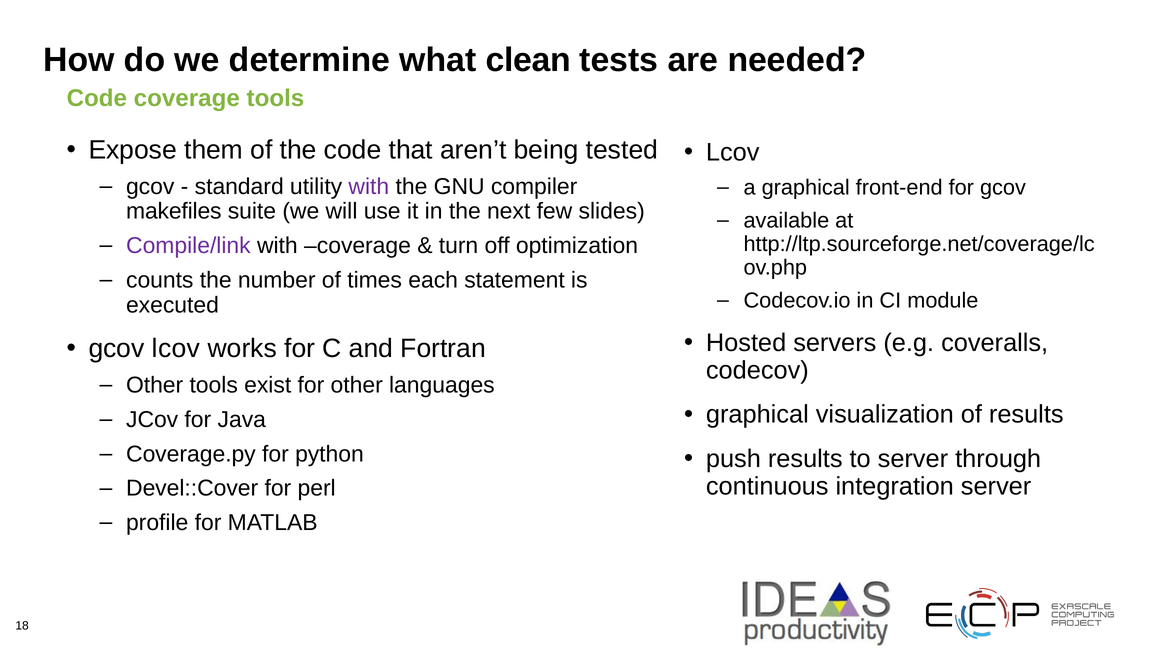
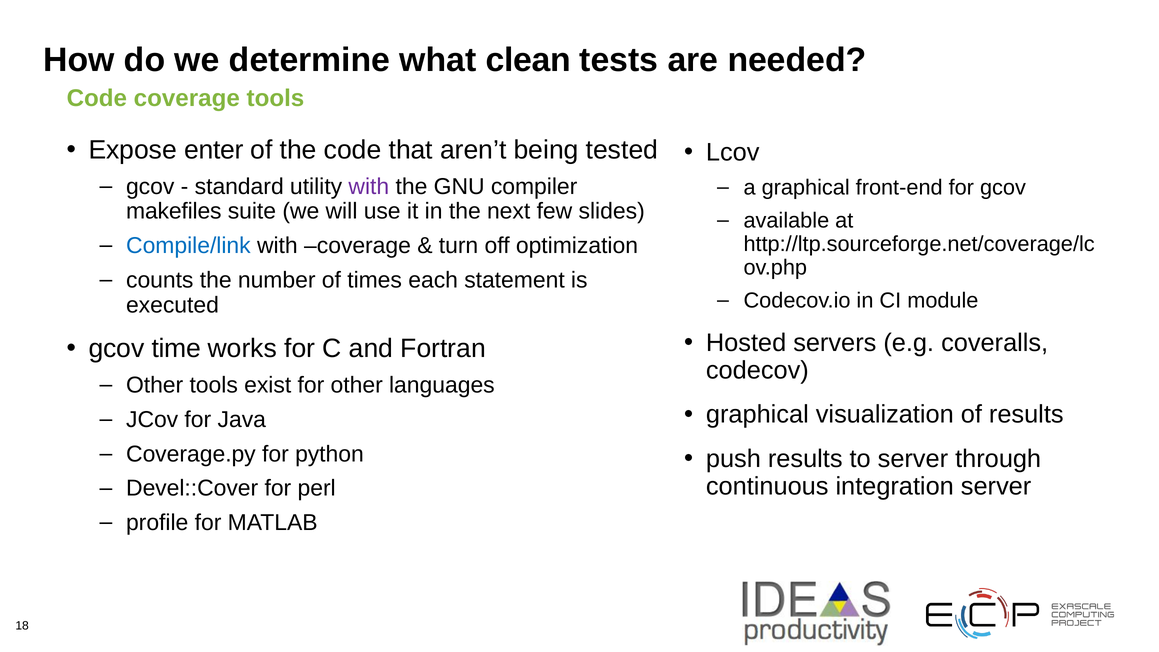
them: them -> enter (214, 150)
Compile/link colour: purple -> blue (188, 246)
gcov lcov: lcov -> time (176, 349)
